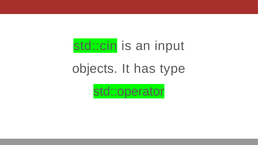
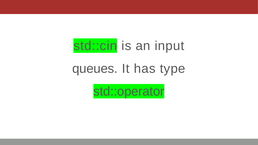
objects: objects -> queues (95, 69)
